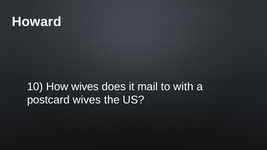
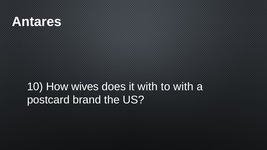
Howard: Howard -> Antares (37, 22)
it mail: mail -> with (148, 87)
postcard wives: wives -> brand (87, 100)
